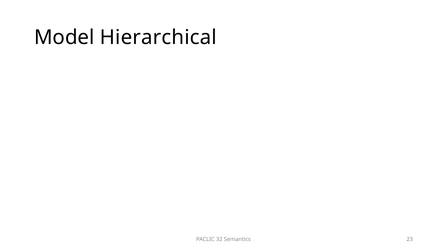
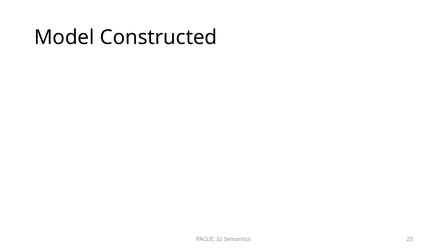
Hierarchical: Hierarchical -> Constructed (158, 38)
